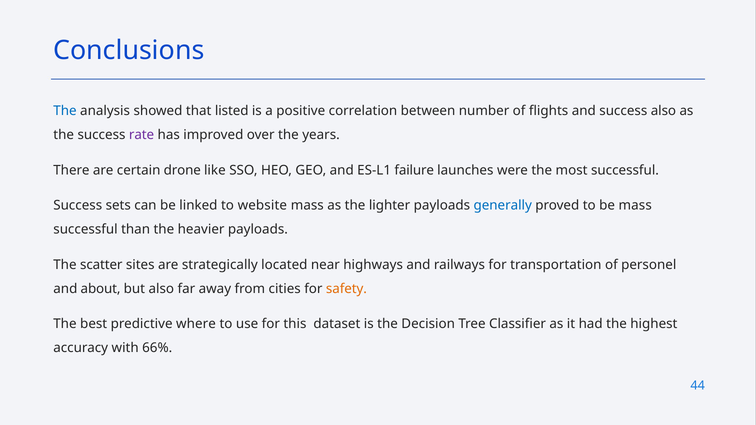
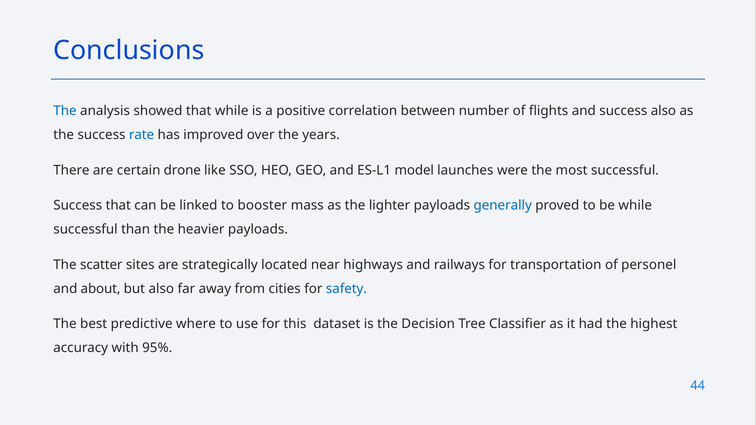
that listed: listed -> while (232, 111)
rate colour: purple -> blue (142, 135)
failure: failure -> model (414, 170)
Success sets: sets -> that (118, 205)
website: website -> booster (262, 205)
be mass: mass -> while (635, 205)
safety colour: orange -> blue (346, 289)
66%: 66% -> 95% (157, 348)
